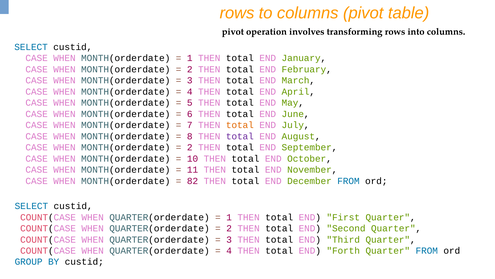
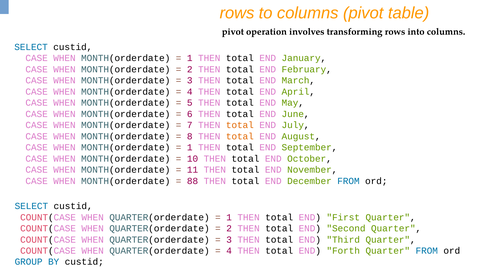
total colour: purple -> orange (240, 136)
2: 2 -> 1 (190, 147)
82: 82 -> 88 (193, 181)
